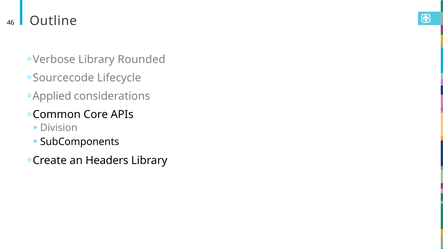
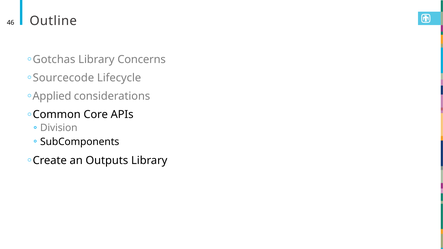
Verbose: Verbose -> Gotchas (54, 60)
Rounded: Rounded -> Concerns (142, 60)
Headers: Headers -> Outputs (107, 161)
